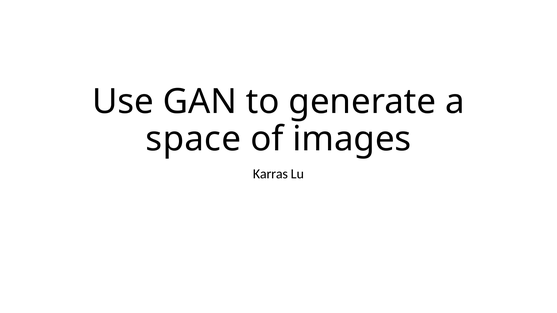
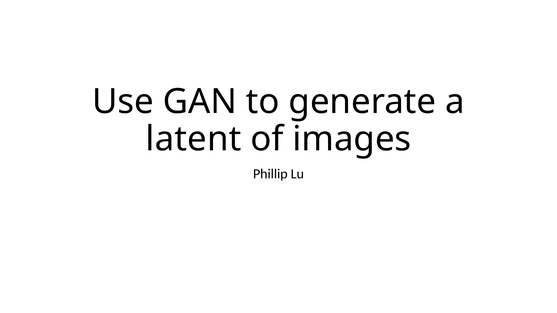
space: space -> latent (193, 139)
Karras: Karras -> Phillip (270, 174)
